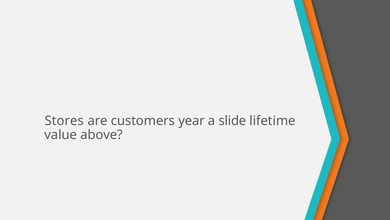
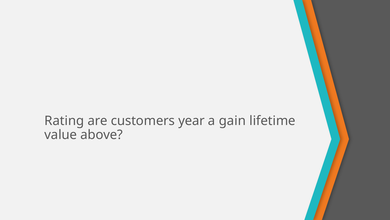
Stores: Stores -> Rating (64, 120)
slide: slide -> gain (232, 120)
